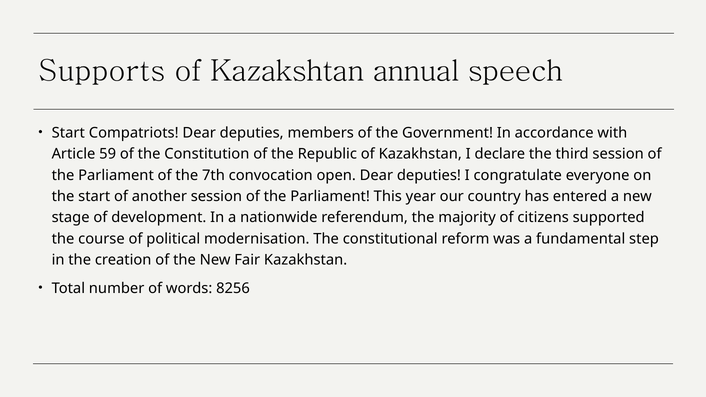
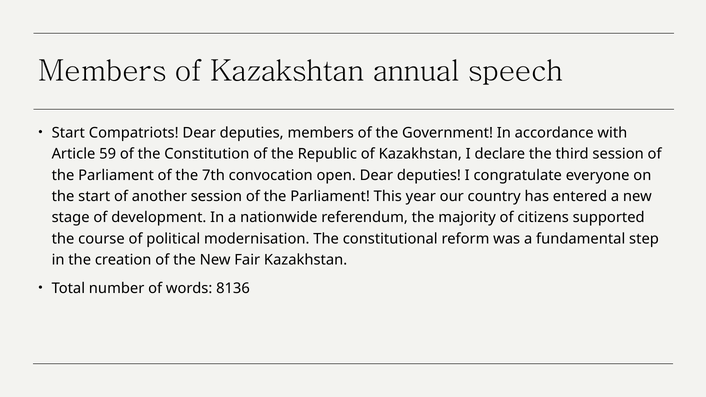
Supports: Supports -> Members (103, 71)
8256: 8256 -> 8136 (233, 289)
